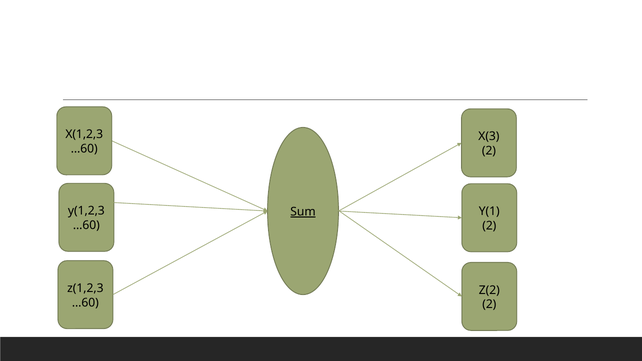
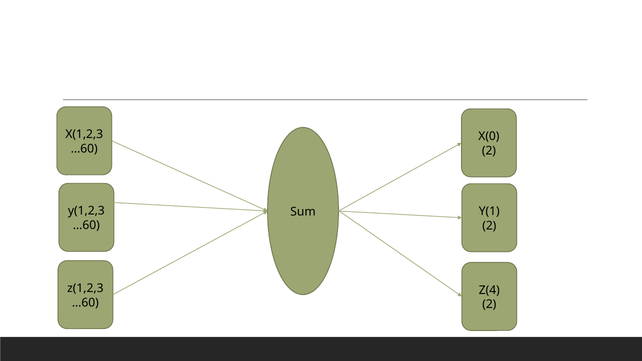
X(3: X(3 -> X(0 (489, 136)
Sum underline: present -> none (303, 212)
Z(2: Z(2 -> Z(4 (489, 290)
